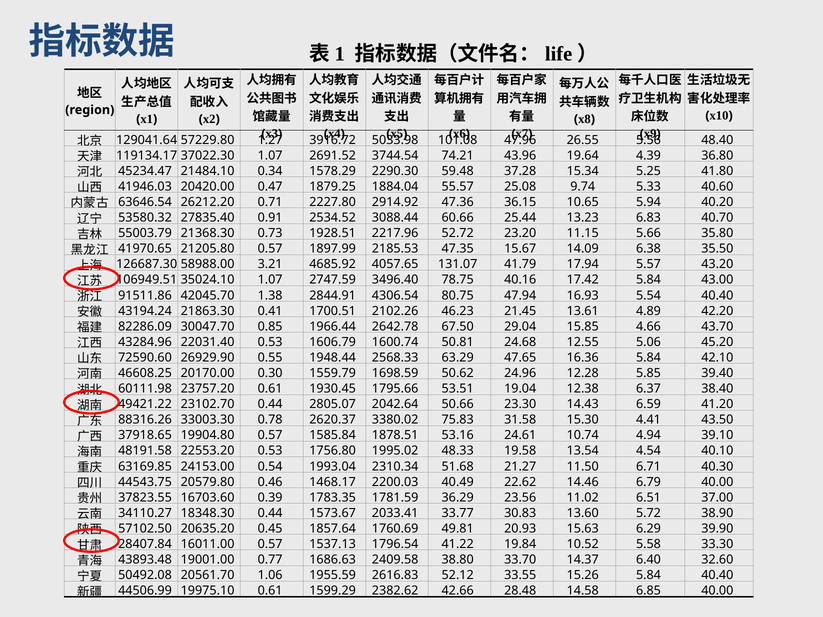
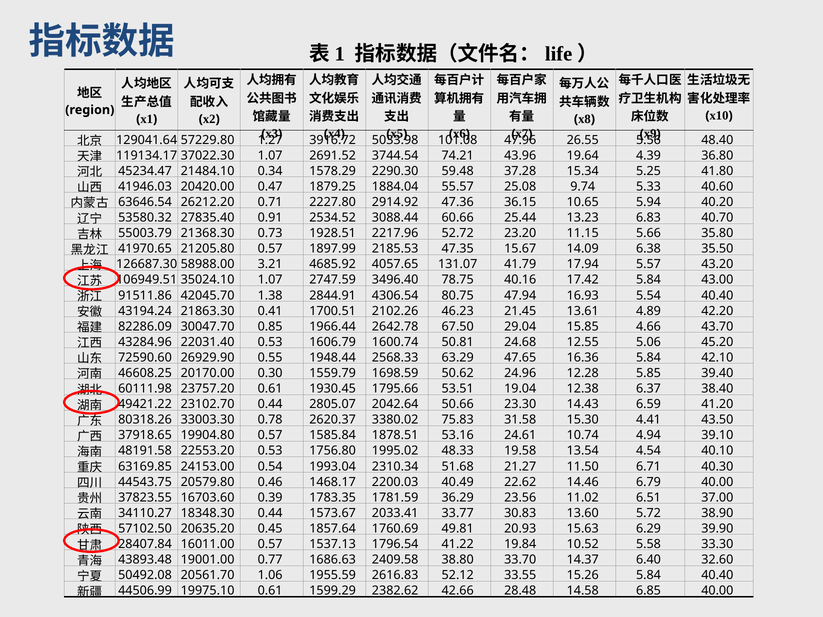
88316.26: 88316.26 -> 80318.26 (145, 420)
